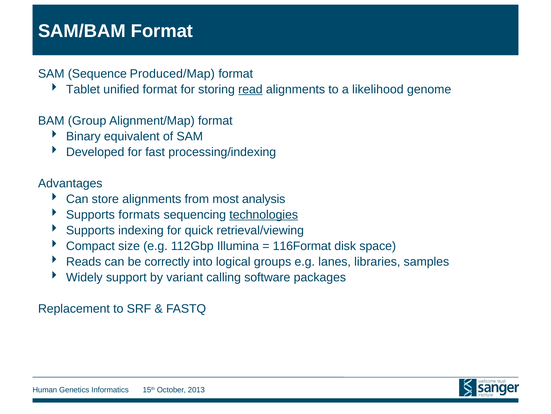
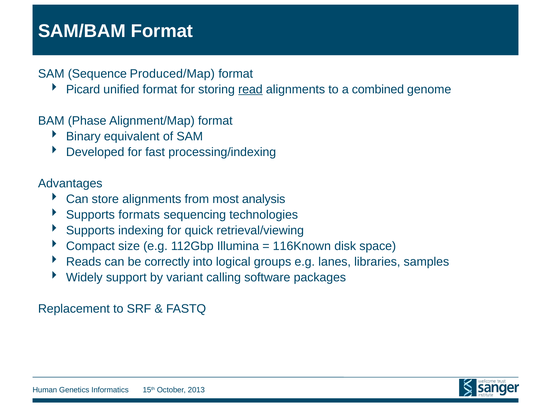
Tablet: Tablet -> Picard (83, 89)
likelihood: likelihood -> combined (378, 89)
Group: Group -> Phase (87, 120)
technologies underline: present -> none (264, 214)
116Format: 116Format -> 116Known (302, 246)
